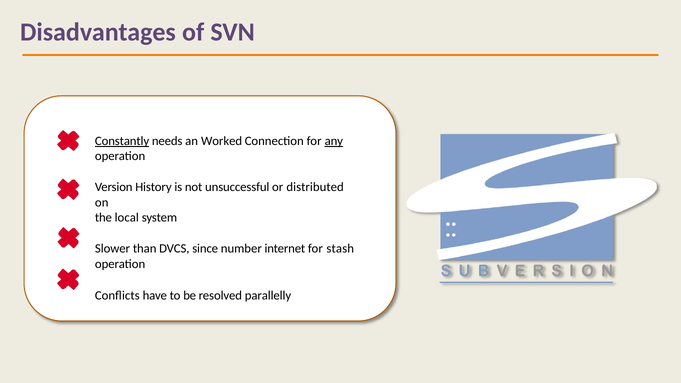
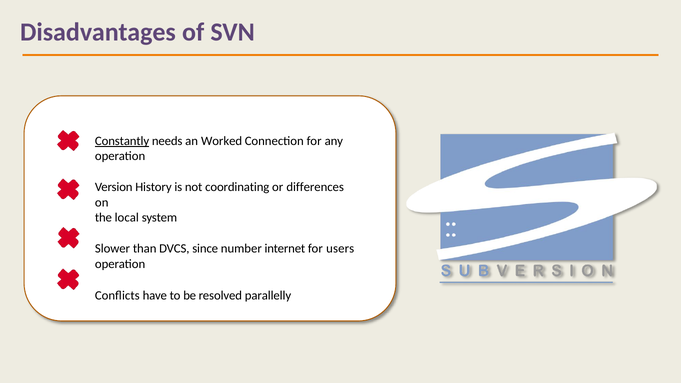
any underline: present -> none (334, 141)
unsuccessful: unsuccessful -> coordinating (237, 187)
distributed: distributed -> differences (315, 187)
stash: stash -> users (340, 249)
